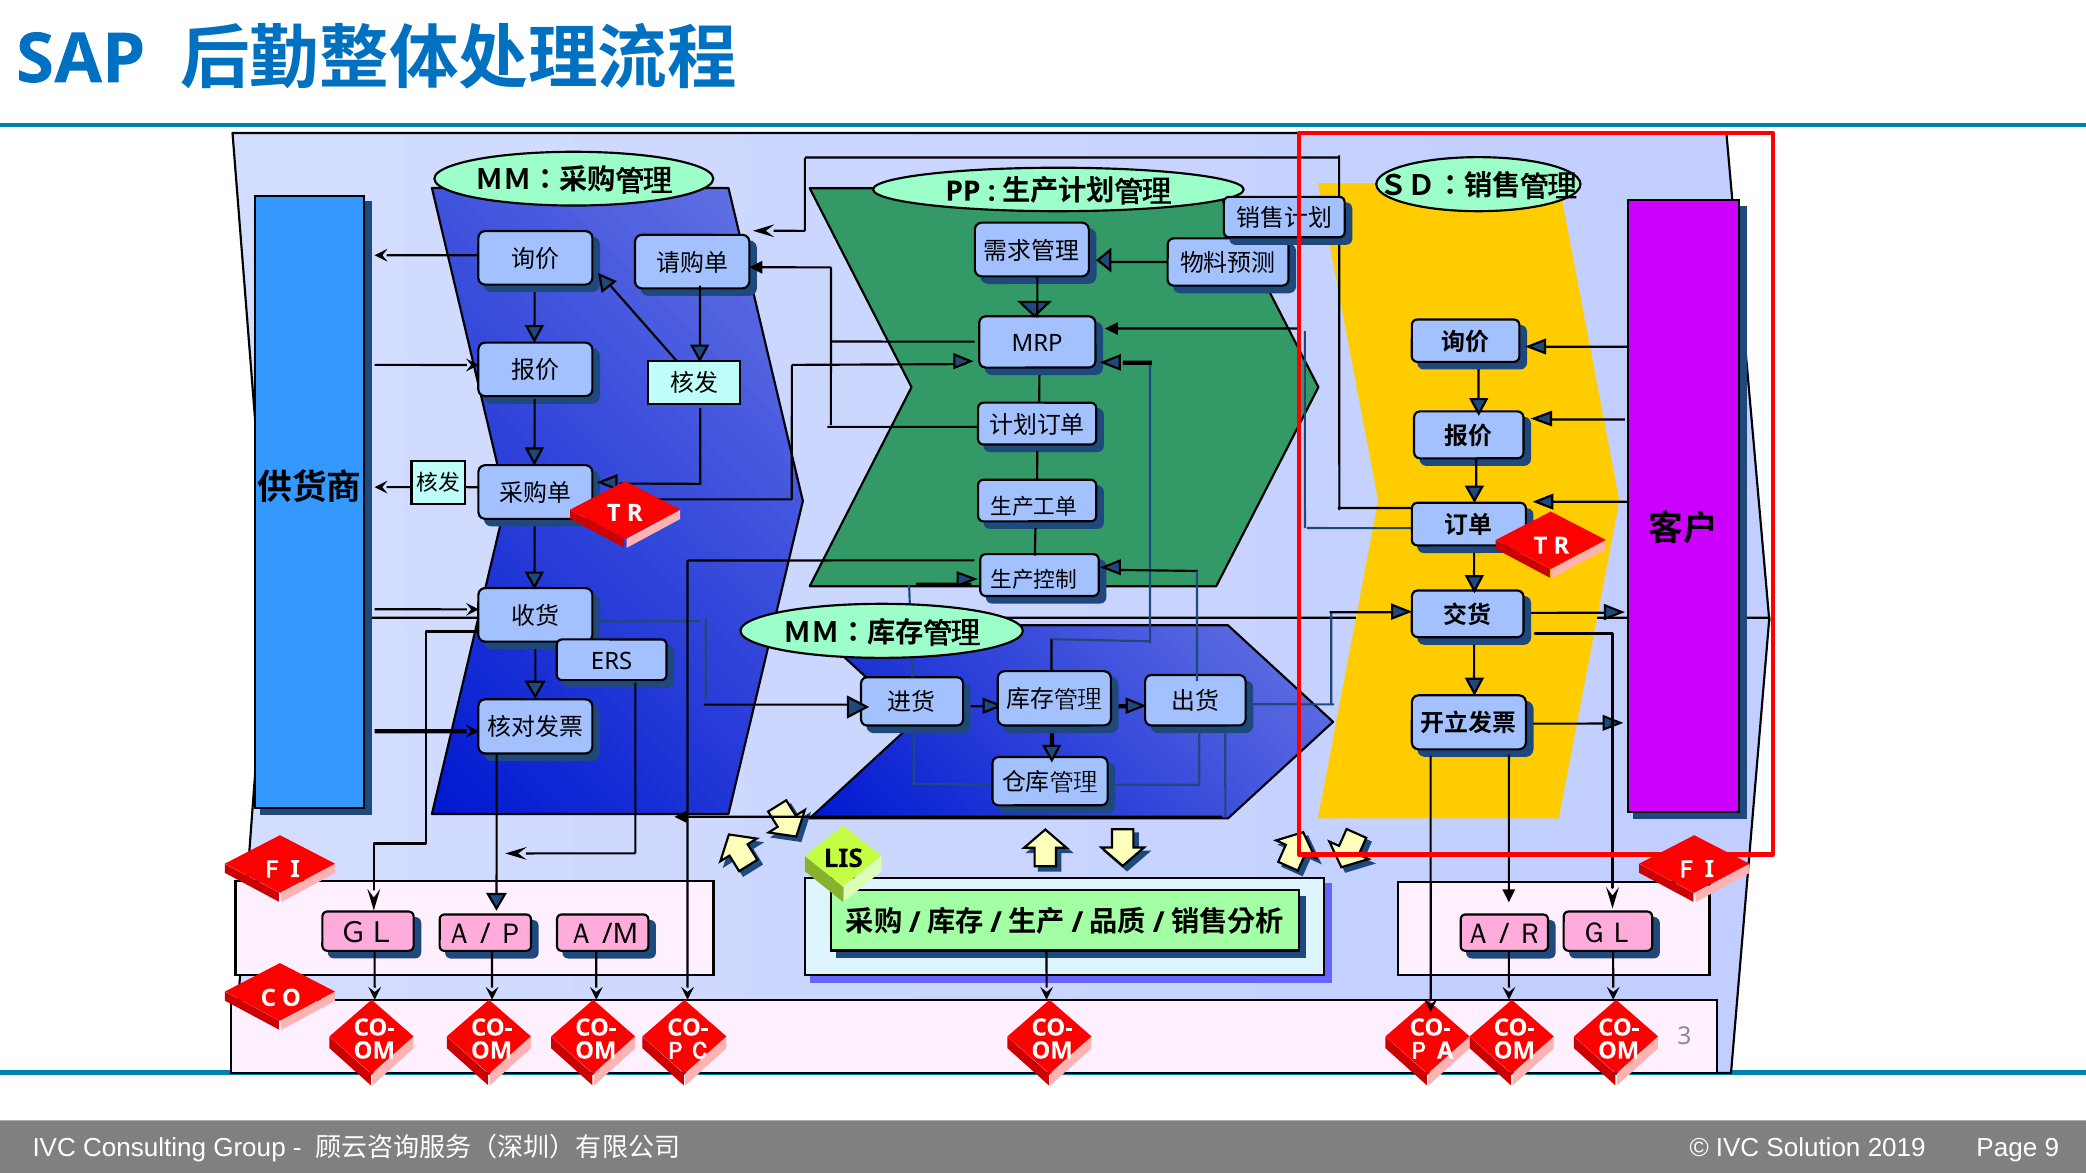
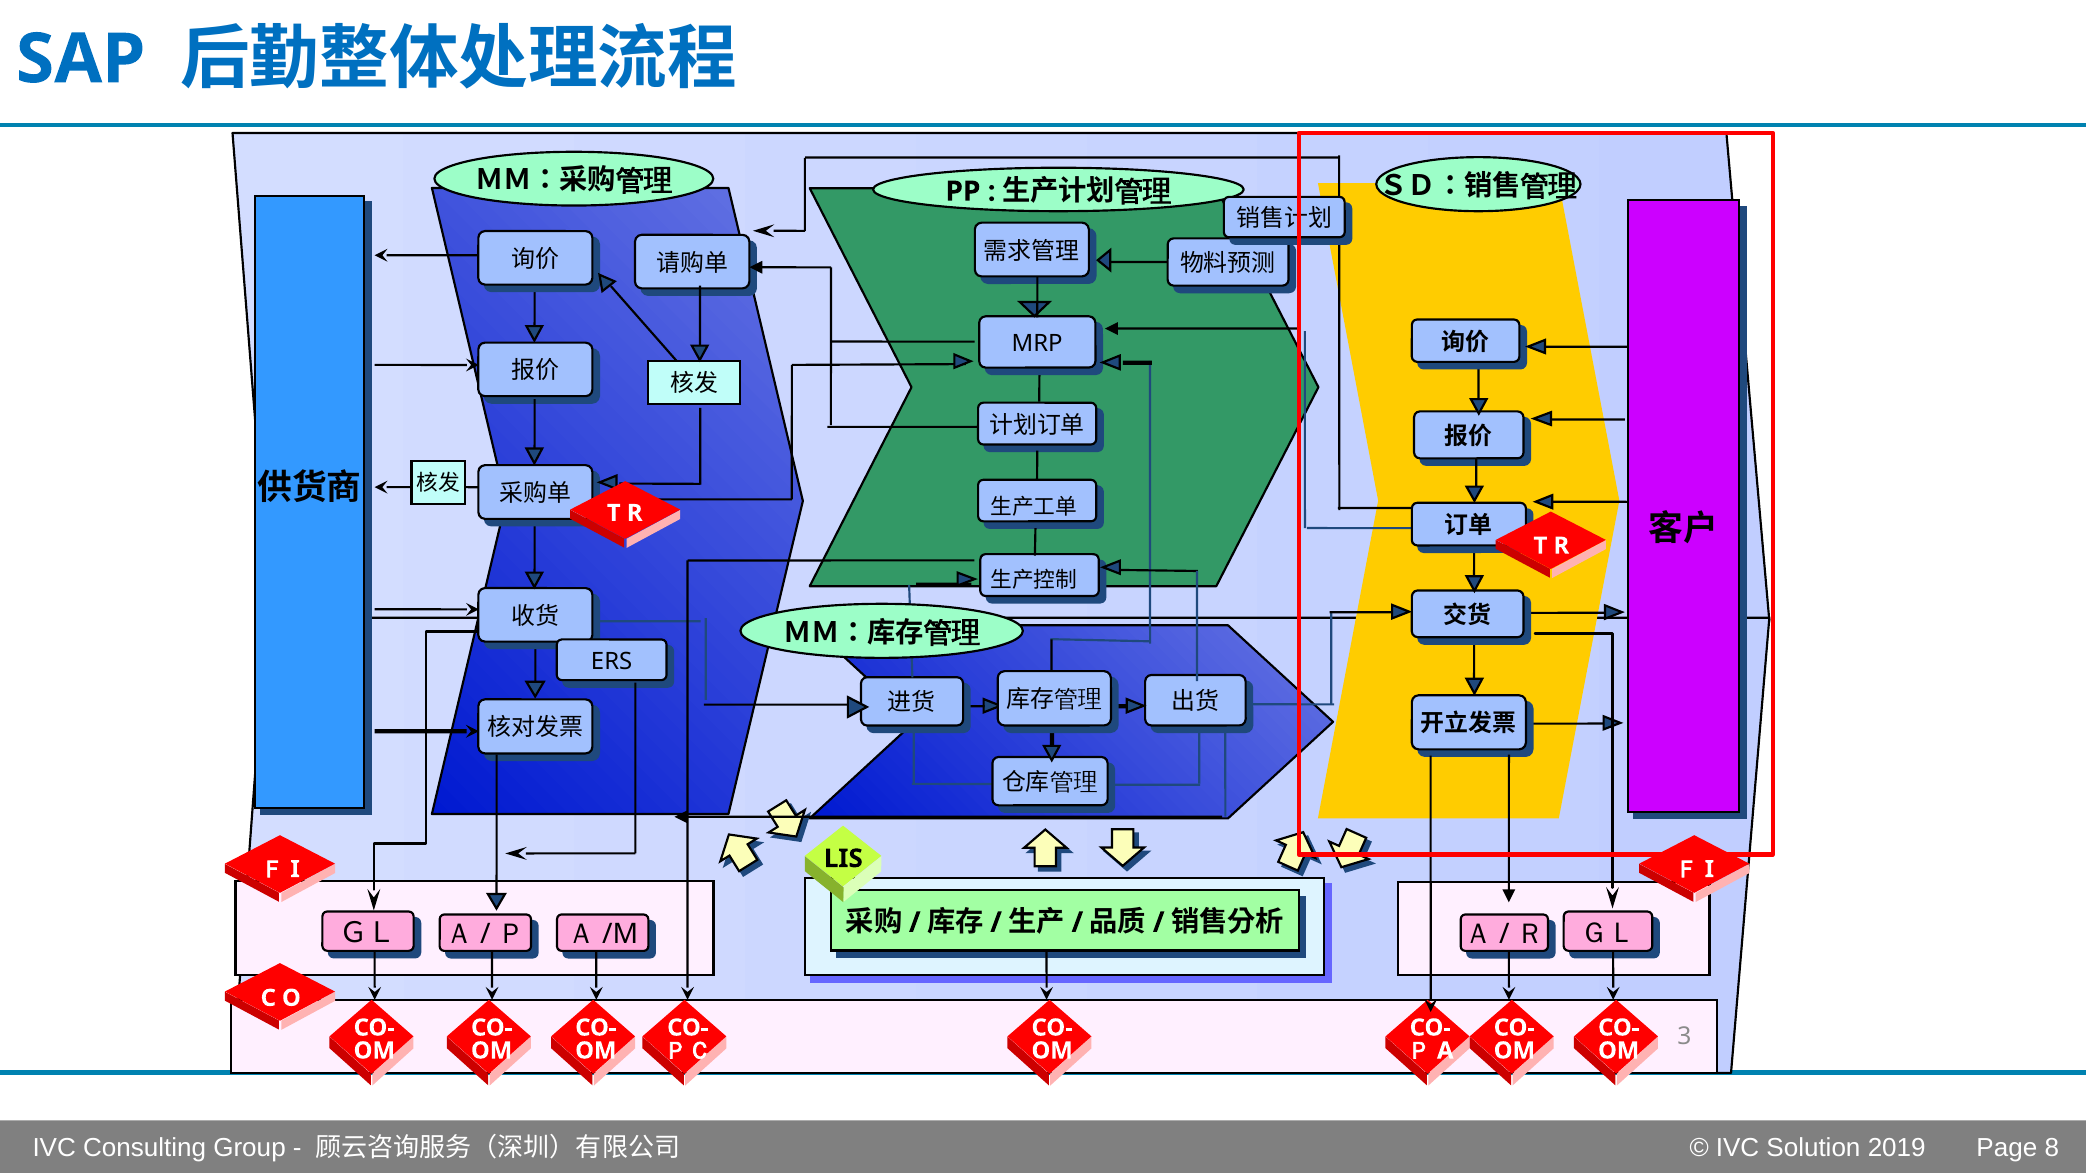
9: 9 -> 8 (2052, 1148)
